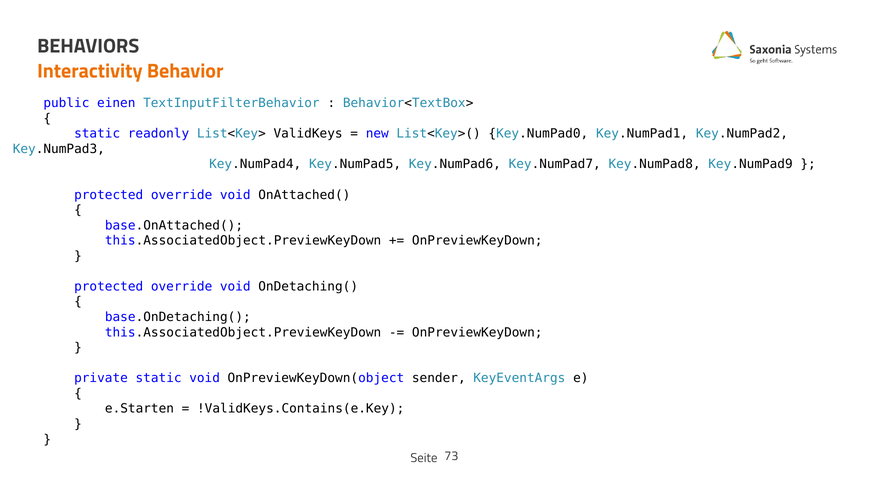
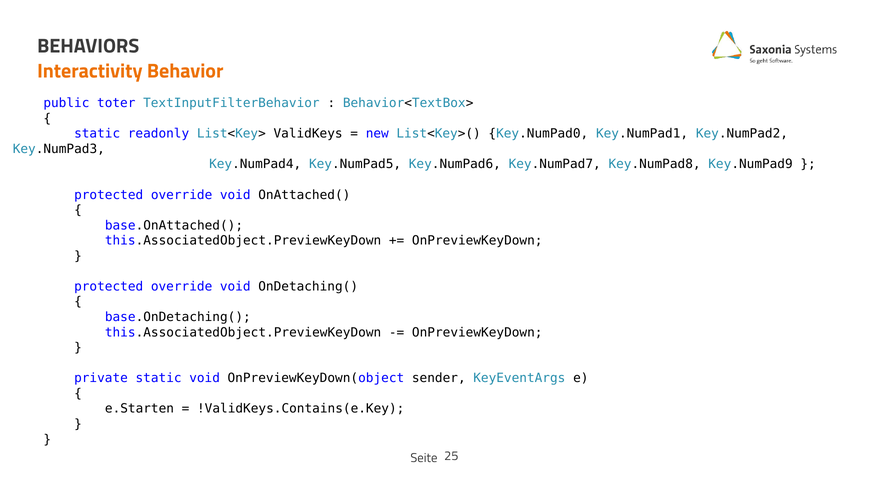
einen: einen -> toter (116, 103)
73: 73 -> 25 (451, 456)
